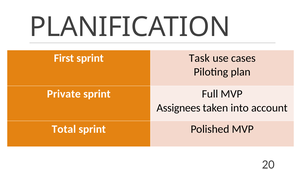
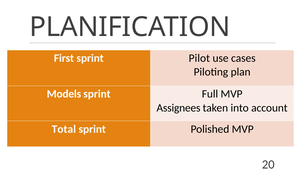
Task: Task -> Pilot (199, 58)
Private: Private -> Models (64, 94)
